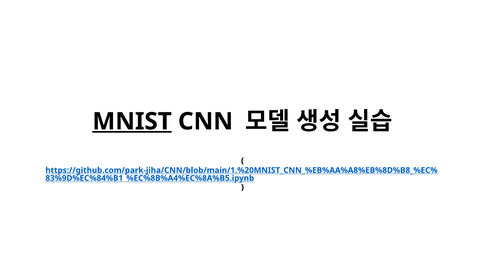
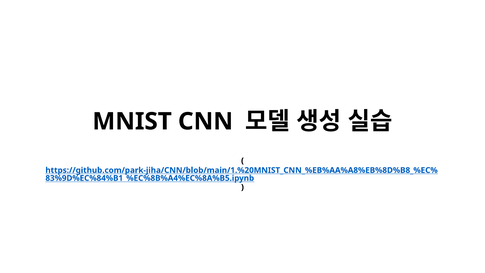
MNIST underline: present -> none (132, 121)
